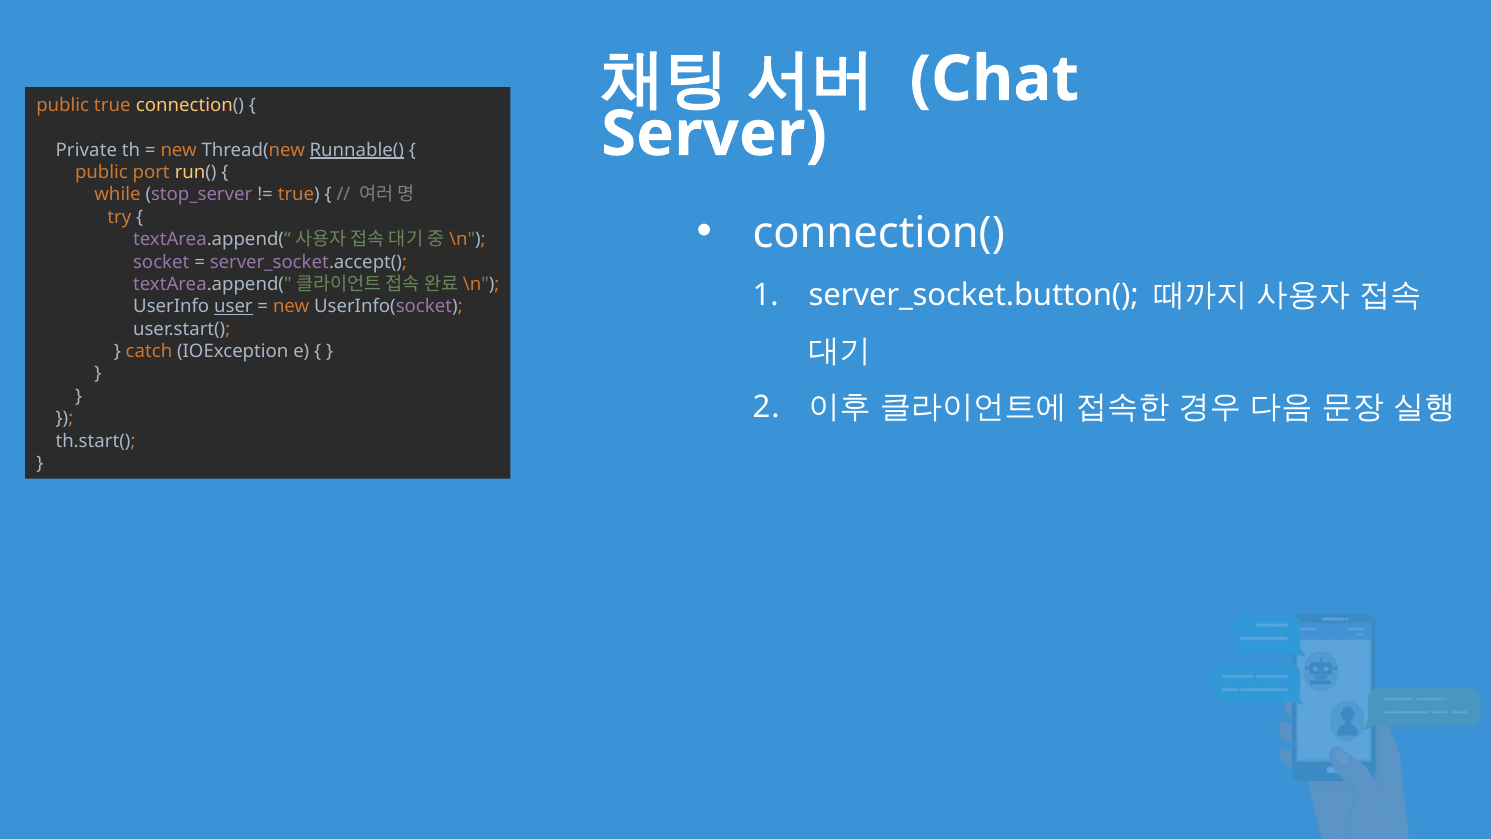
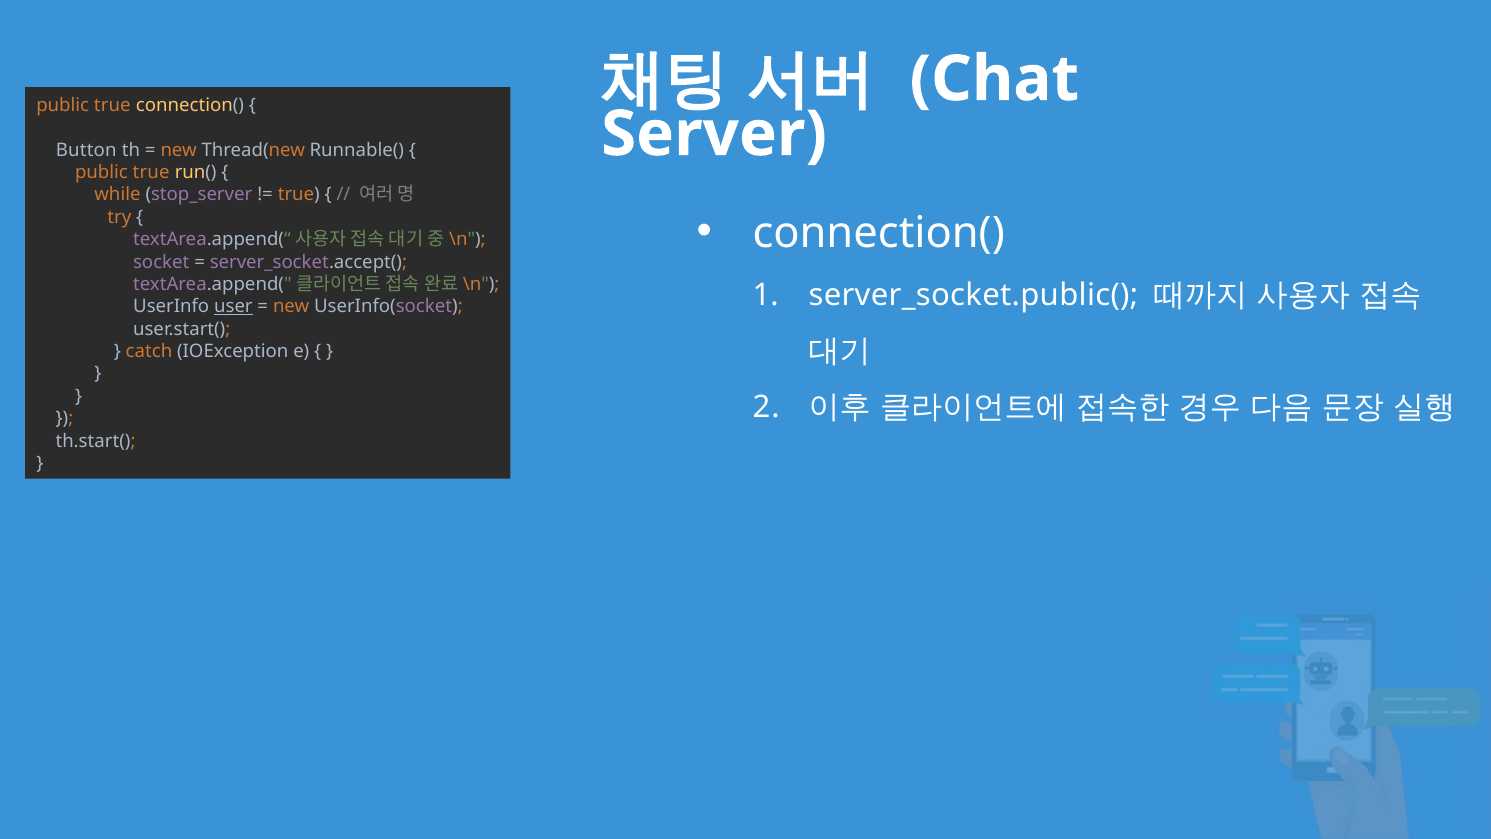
Private: Private -> Button (86, 150)
Runnable( underline: present -> none (357, 150)
port: port -> true (151, 172)
server_socket.button(: server_socket.button( -> server_socket.public( (973, 295)
